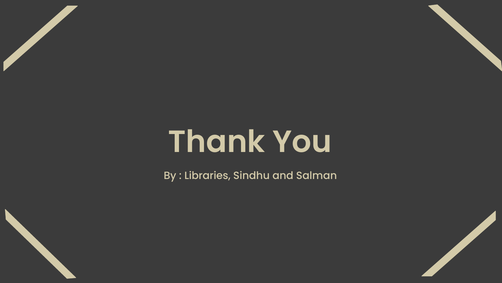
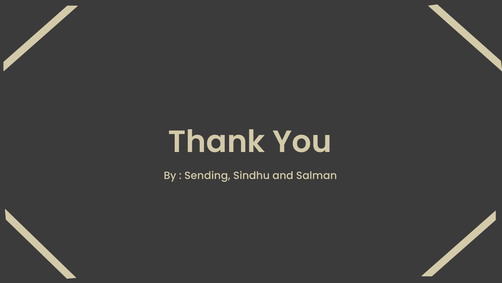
Libraries: Libraries -> Sending (207, 175)
